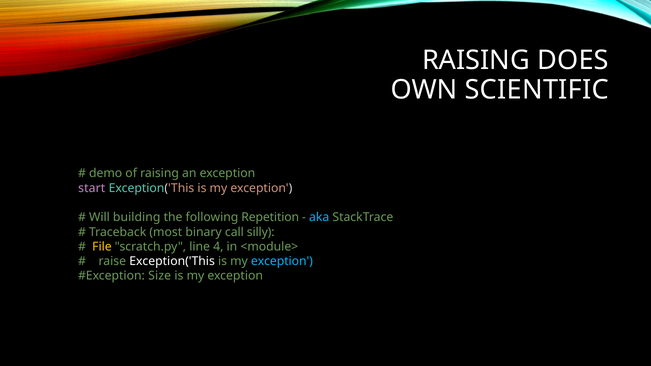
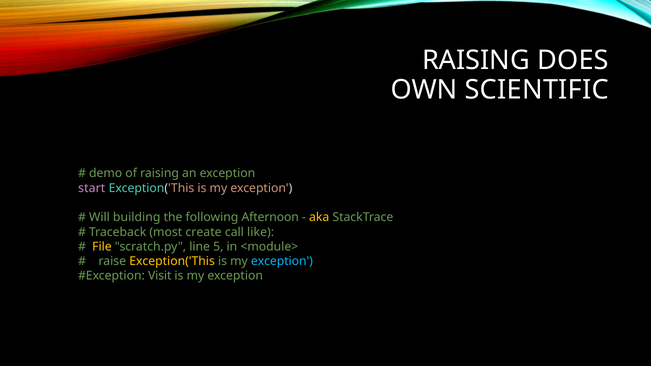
Repetition: Repetition -> Afternoon (270, 217)
aka colour: light blue -> yellow (319, 217)
binary: binary -> create (203, 232)
silly: silly -> like (261, 232)
4: 4 -> 5 (218, 247)
Exception('This colour: white -> yellow (172, 261)
Size: Size -> Visit (160, 276)
